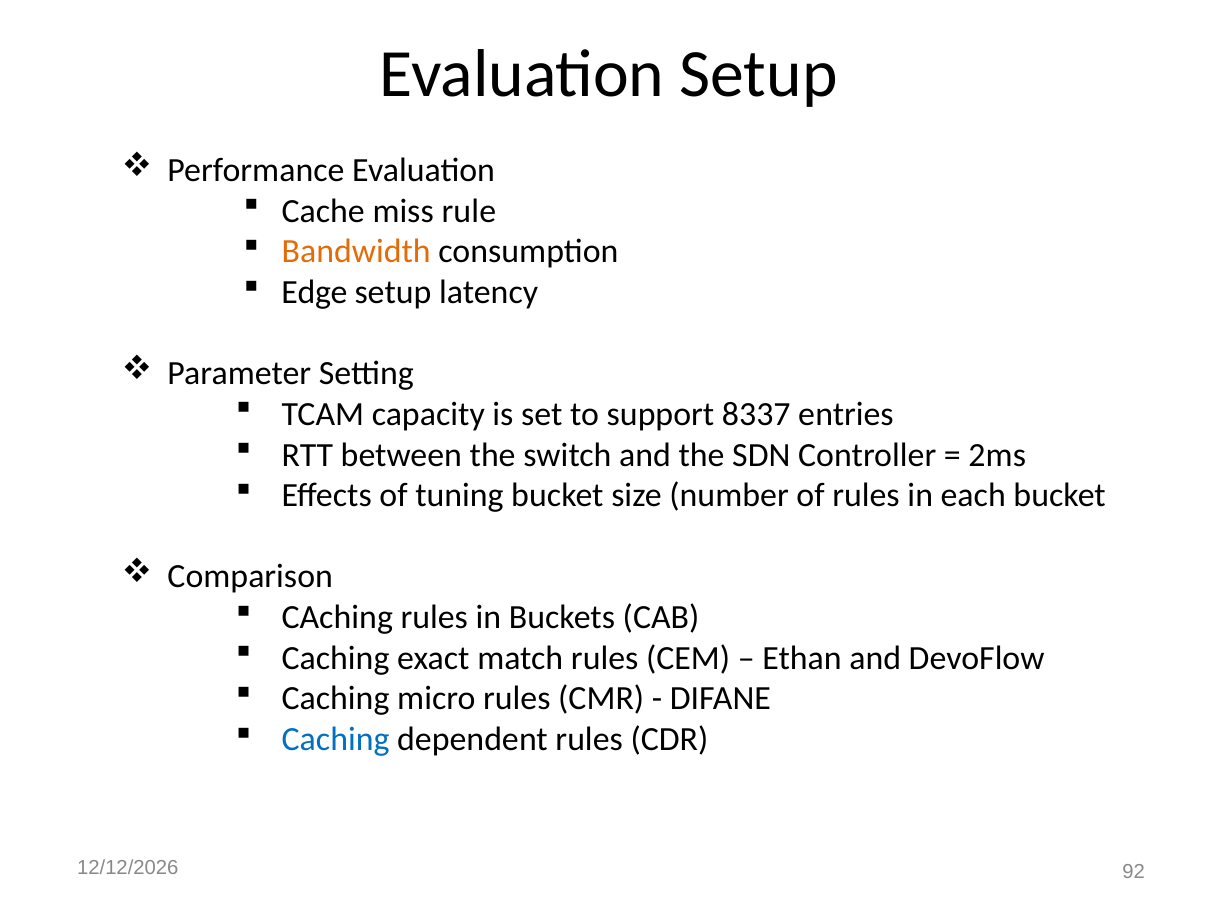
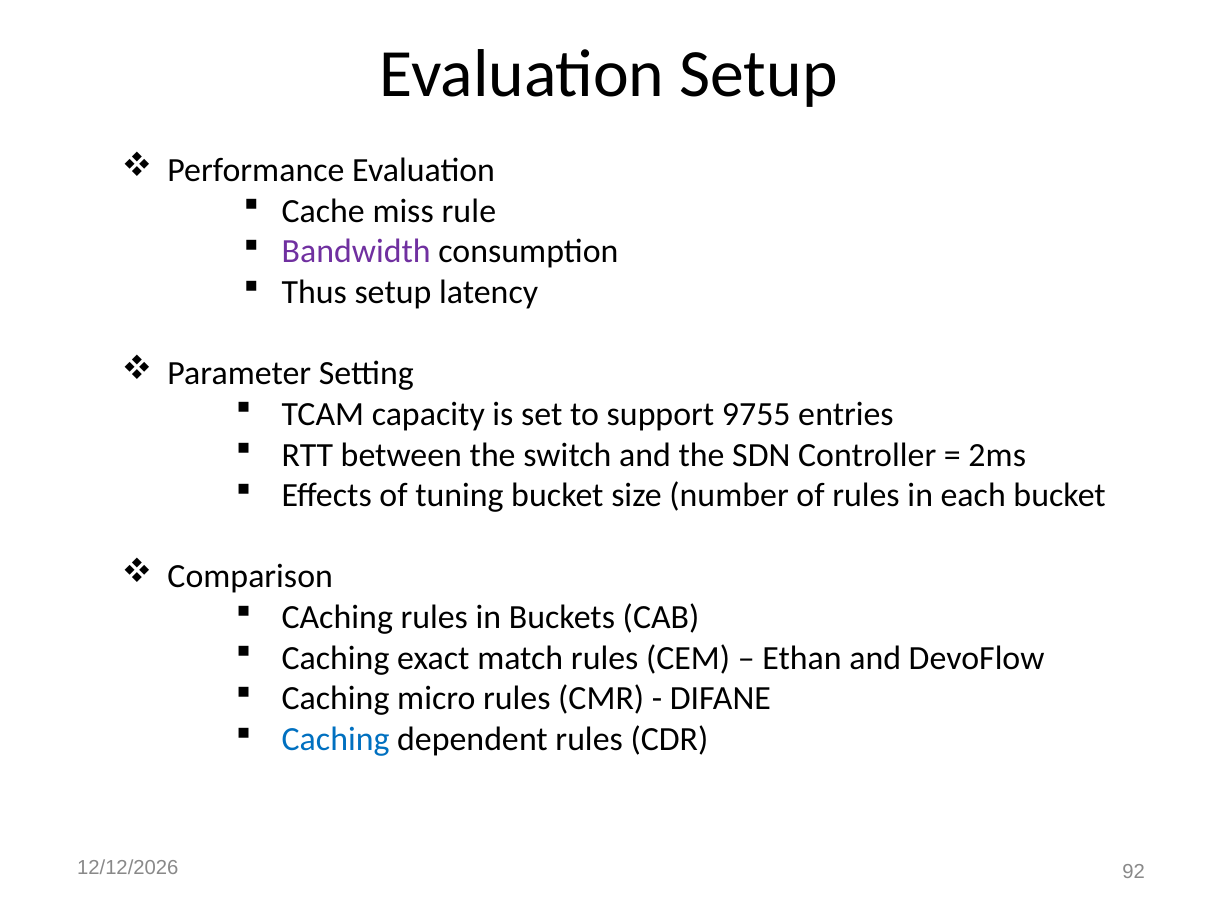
Bandwidth colour: orange -> purple (356, 252)
Edge: Edge -> Thus (314, 292)
8337: 8337 -> 9755 (756, 414)
